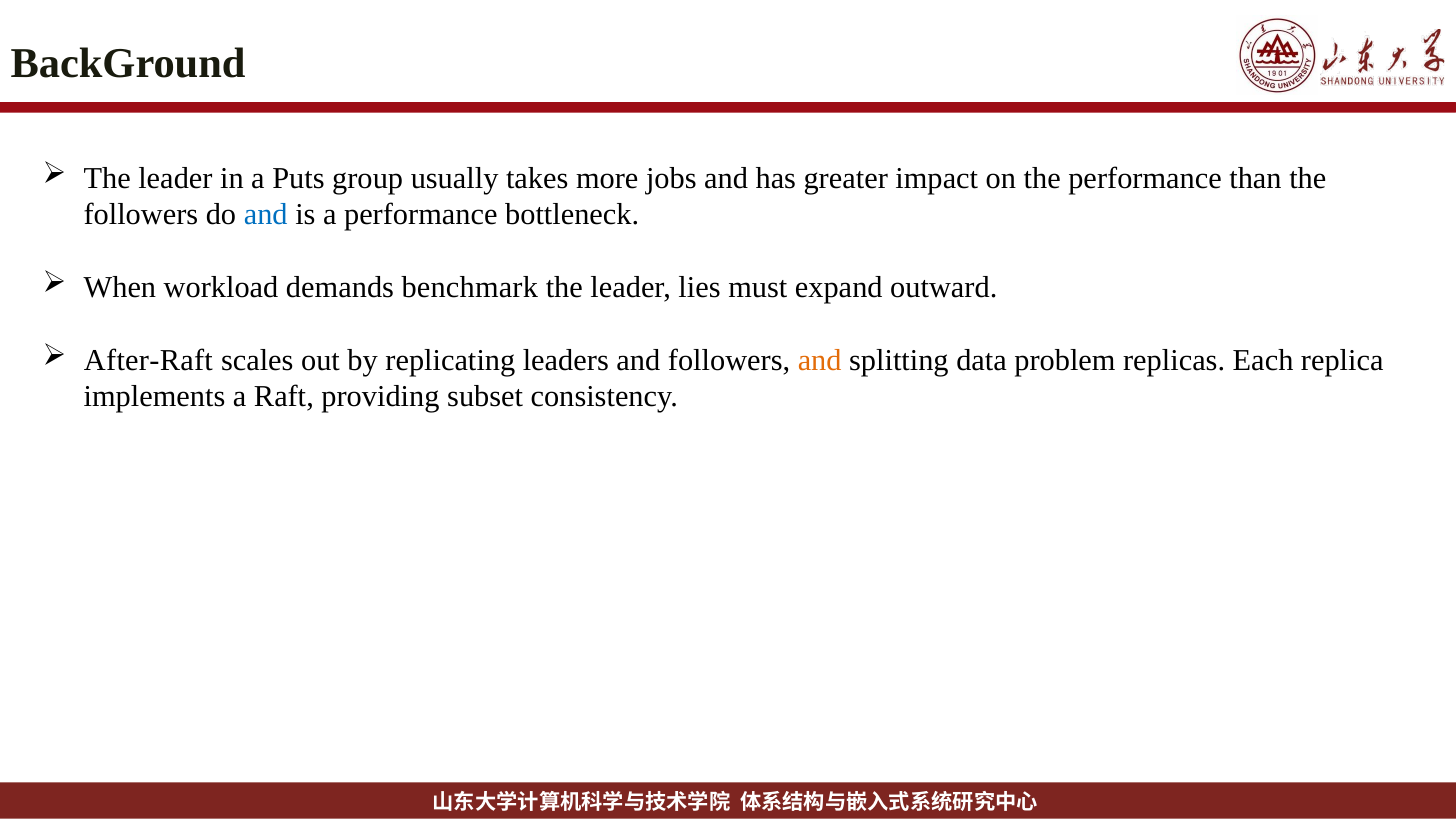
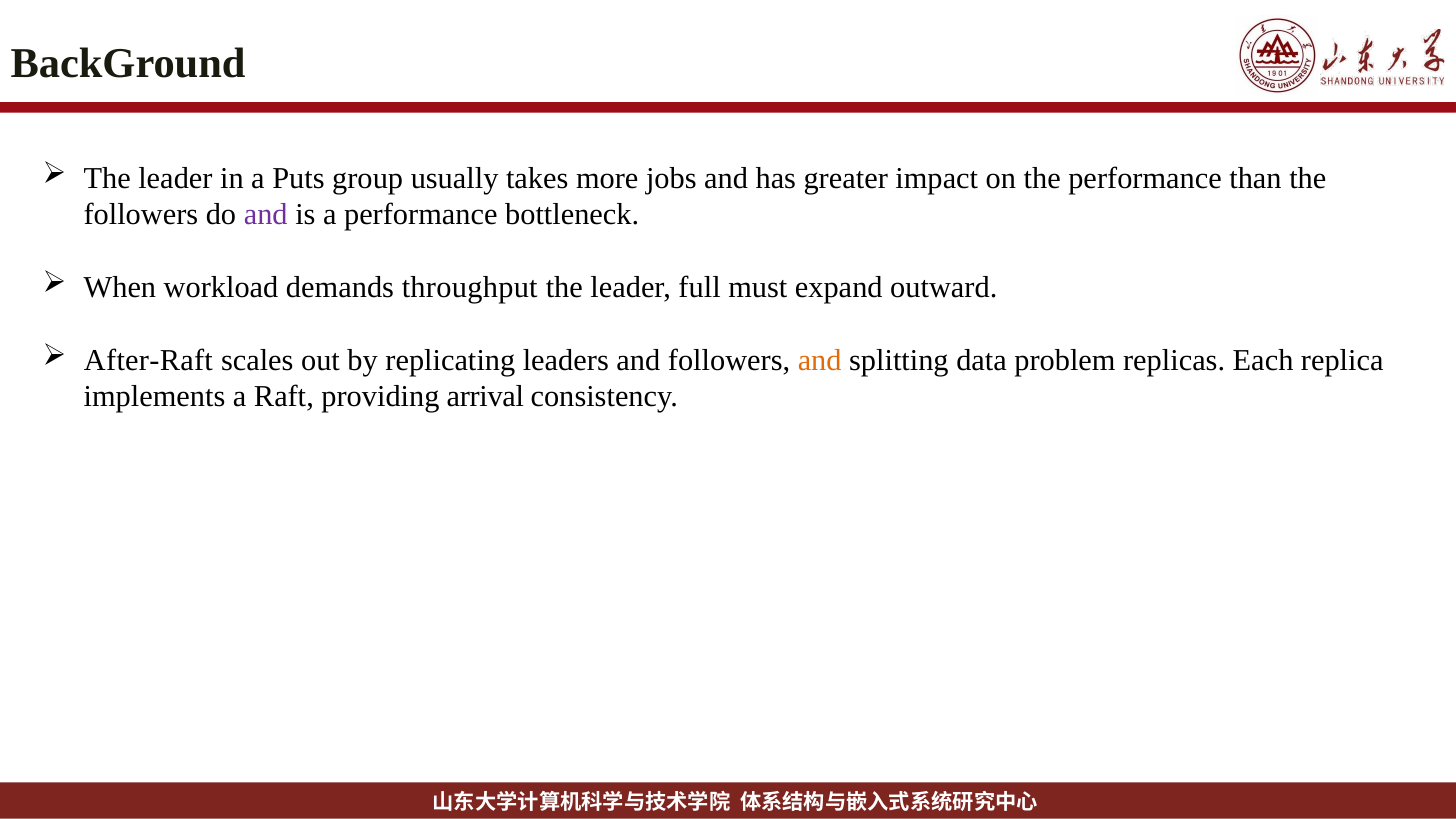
and colour: blue -> purple (266, 215)
benchmark: benchmark -> throughput (470, 287)
lies: lies -> full (700, 287)
subset: subset -> arrival (485, 397)
